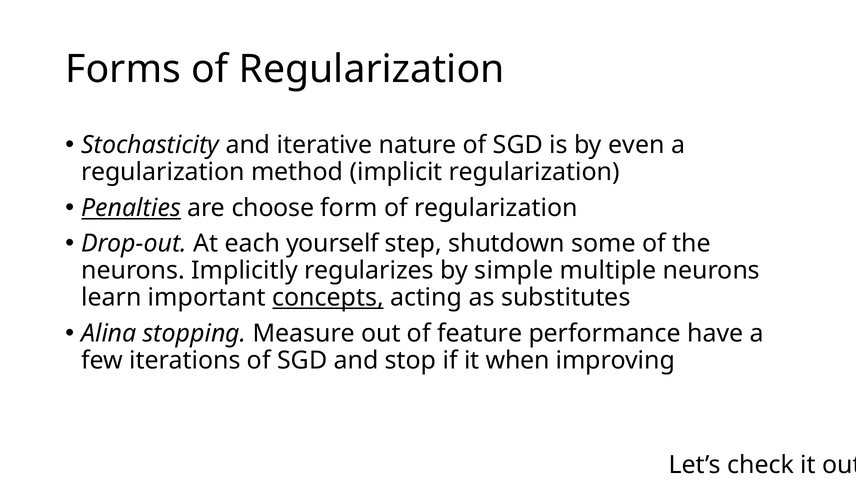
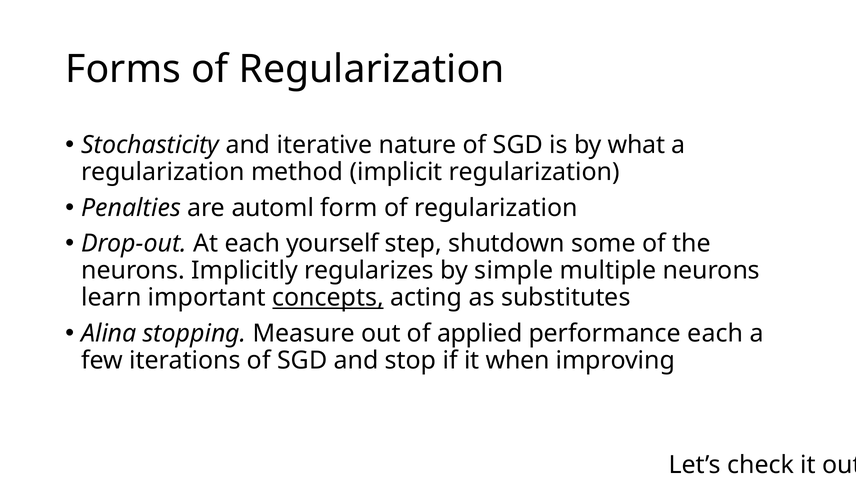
even: even -> what (637, 145)
Penalties underline: present -> none (131, 208)
choose: choose -> automl (273, 208)
feature: feature -> applied (480, 333)
performance have: have -> each (715, 333)
